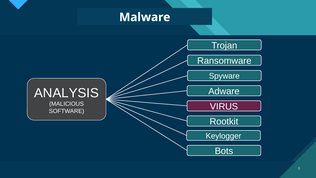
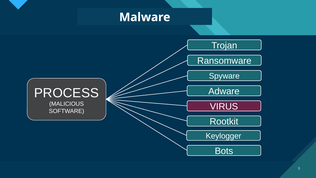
ANALYSIS: ANALYSIS -> PROCESS (67, 93)
